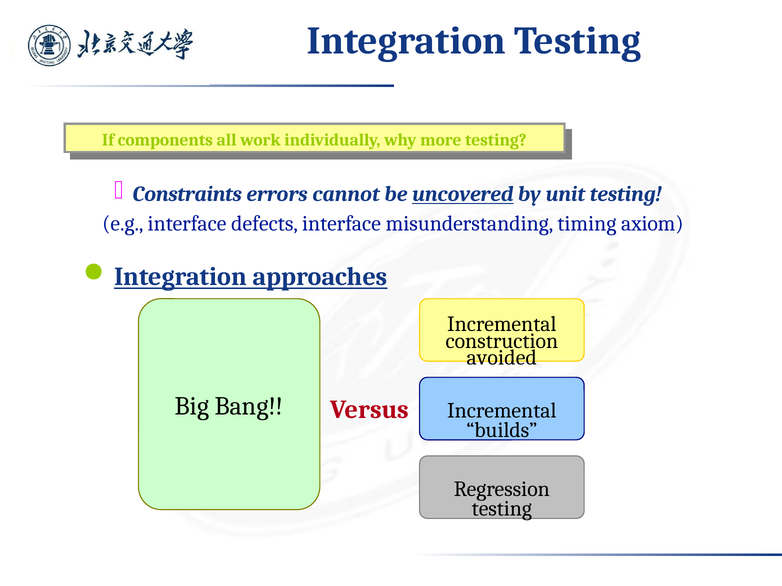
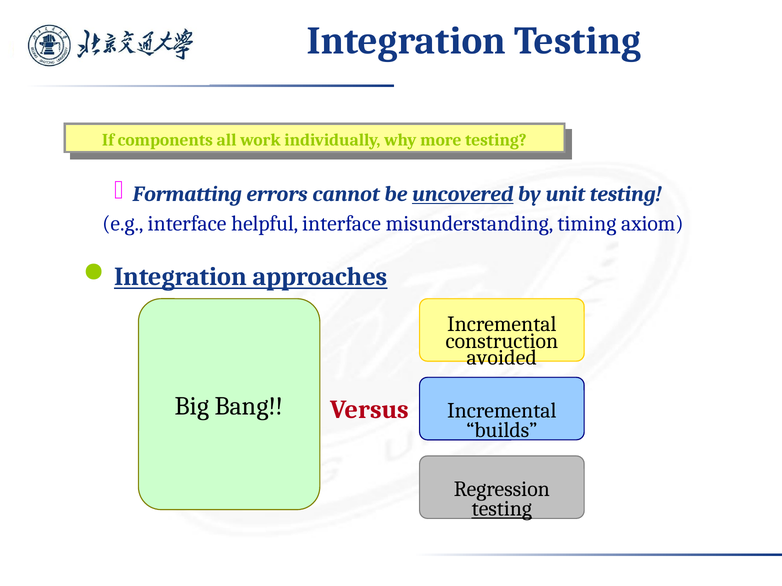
Constraints: Constraints -> Formatting (187, 194)
defects: defects -> helpful (265, 224)
testing underline: none -> present (502, 509)
